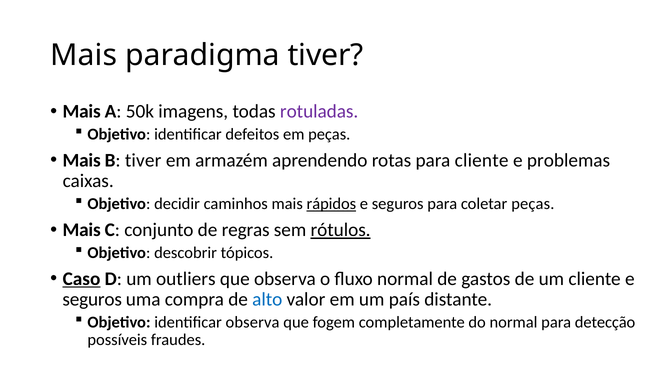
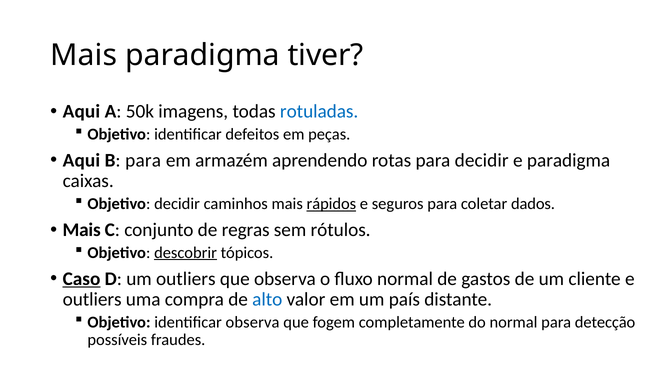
Mais: Mais -> Aqui (81, 112)
rotuladas colour: purple -> blue (319, 112)
Mais: Mais -> Aqui (81, 160)
B tiver: tiver -> para (143, 160)
para cliente: cliente -> decidir (482, 160)
e problemas: problemas -> paradigma (569, 160)
coletar peças: peças -> dados (533, 204)
rótulos underline: present -> none (341, 230)
descobrir underline: none -> present (186, 253)
seguros: seguros -> outliers (92, 300)
